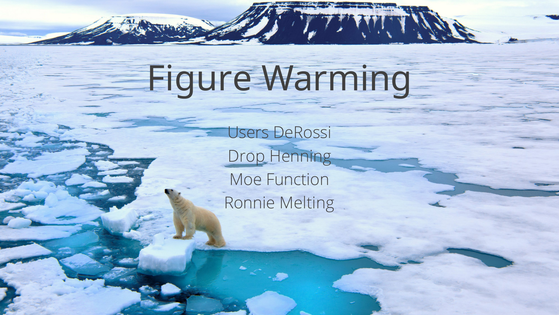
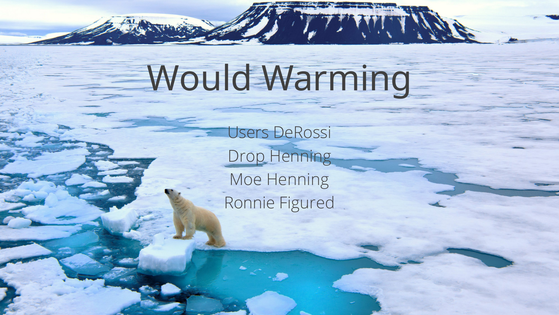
Figure: Figure -> Would (200, 79)
Moe Function: Function -> Henning (298, 179)
Melting: Melting -> Figured (307, 203)
